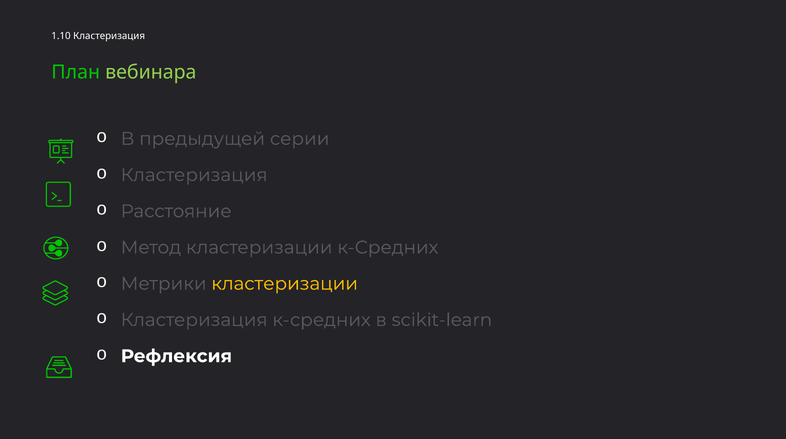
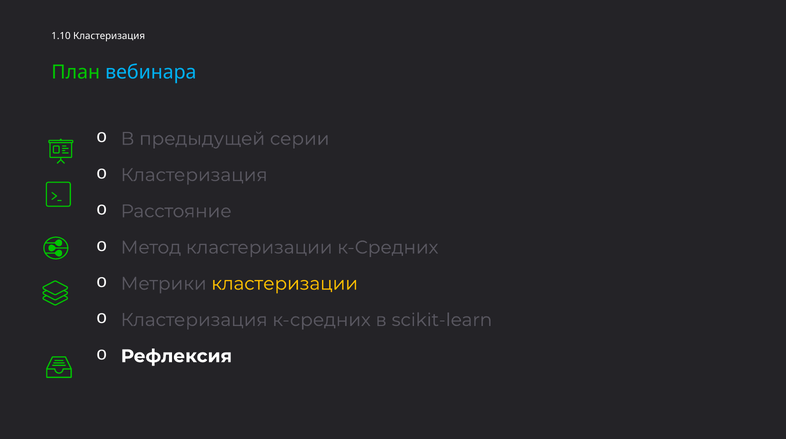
вебинара colour: light green -> light blue (151, 72)
